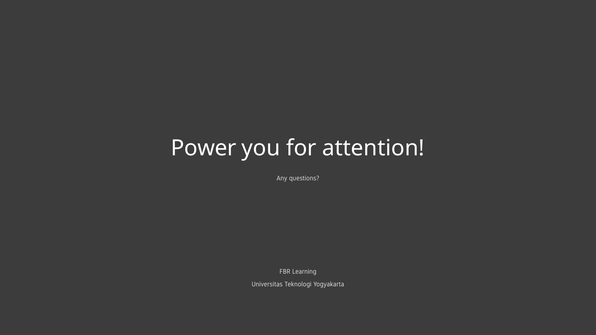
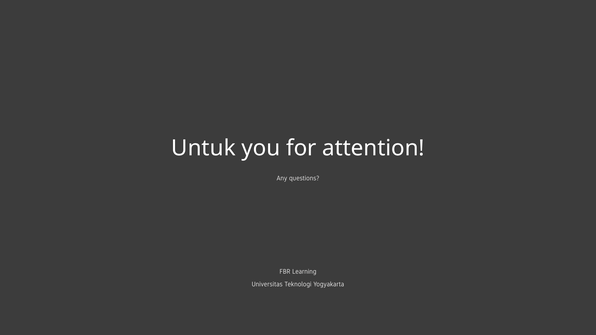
Power: Power -> Untuk (203, 148)
